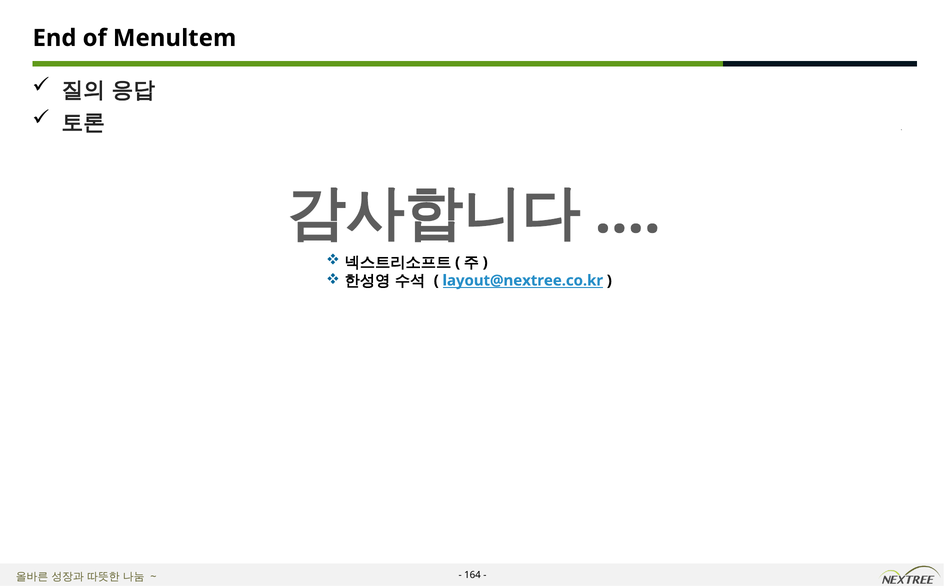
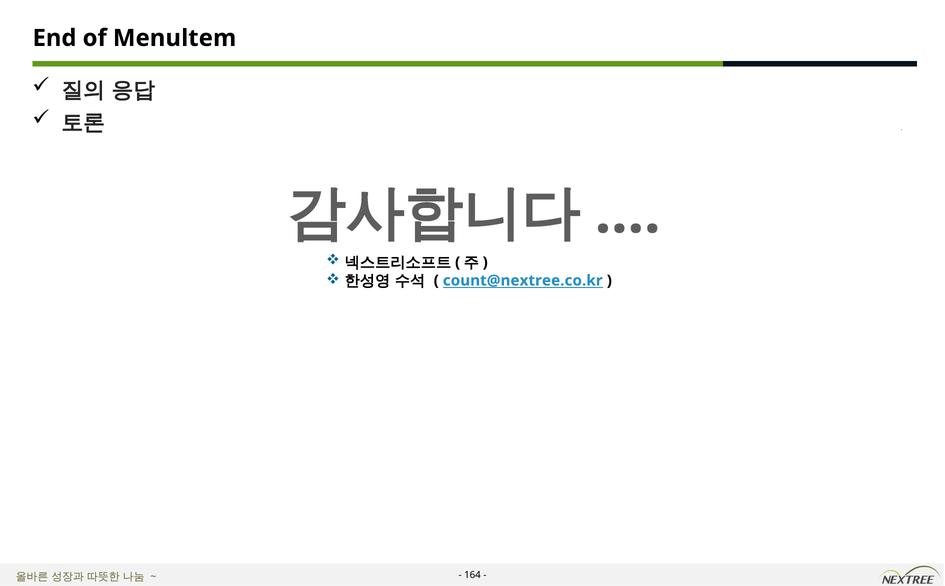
layout@nextree.co.kr: layout@nextree.co.kr -> count@nextree.co.kr (523, 281)
